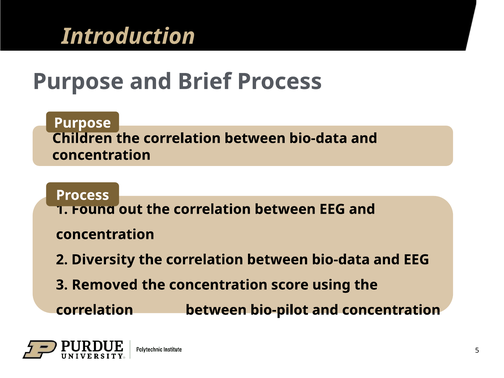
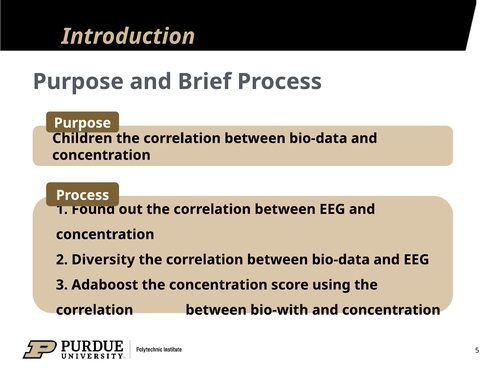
Removed: Removed -> Adaboost (105, 285)
bio-pilot: bio-pilot -> bio-with (279, 310)
